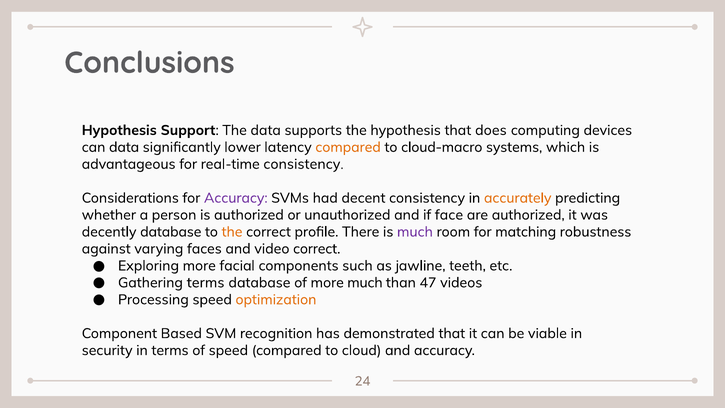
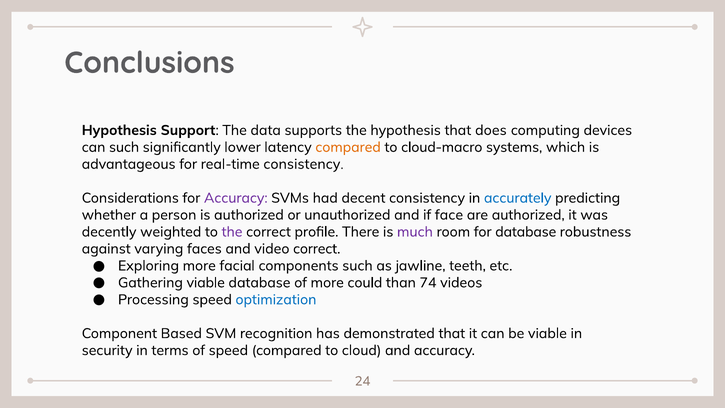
can data: data -> such (124, 147)
accurately colour: orange -> blue (518, 198)
decently database: database -> weighted (171, 232)
the colour: orange -> purple (232, 232)
for matching: matching -> database (526, 232)
Gathering terms: terms -> viable (206, 283)
more much: much -> could (365, 283)
47: 47 -> 74 (428, 283)
optimization colour: orange -> blue (276, 299)
